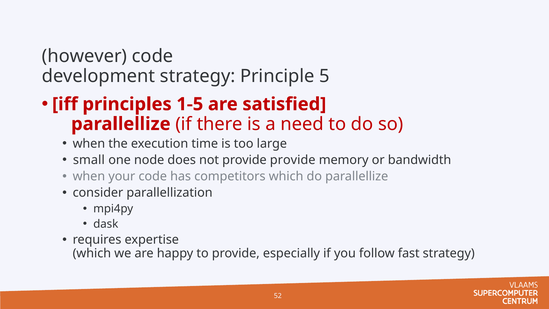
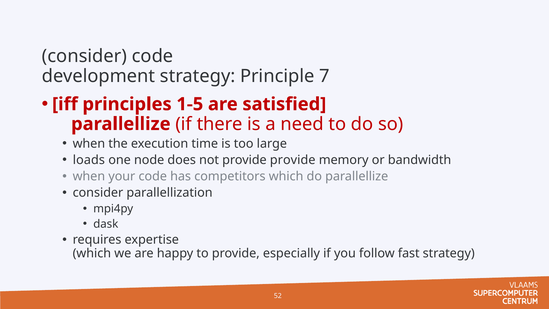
however: however -> consider (84, 56)
5: 5 -> 7 (325, 76)
small: small -> loads (89, 160)
